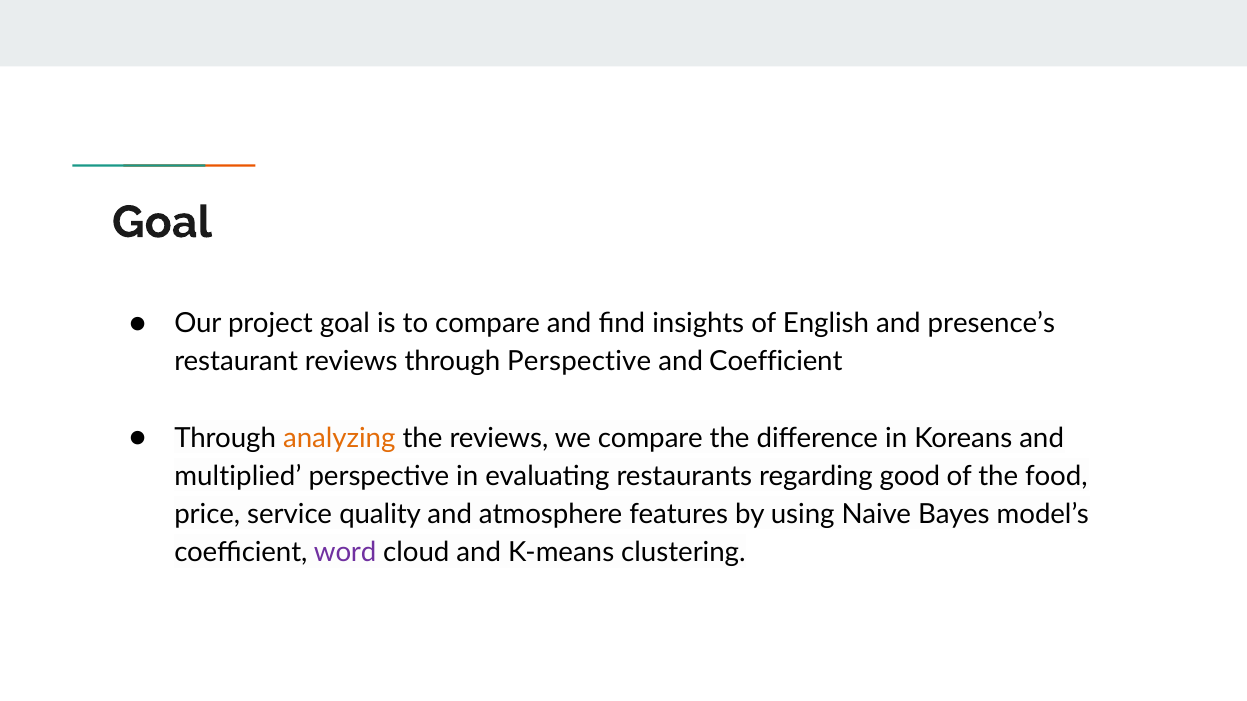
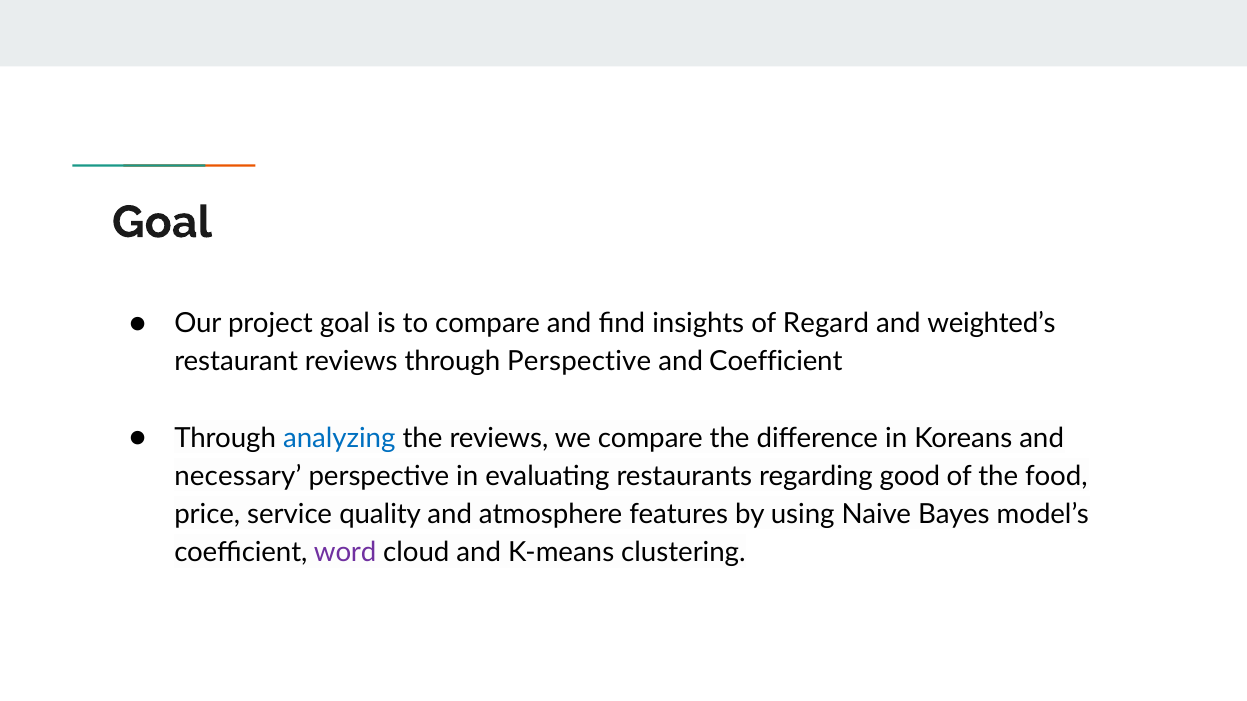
English: English -> Regard (826, 324)
presence’s: presence’s -> weighted’s (991, 324)
analyzing colour: orange -> blue (339, 438)
multiplied: multiplied -> necessary (238, 476)
